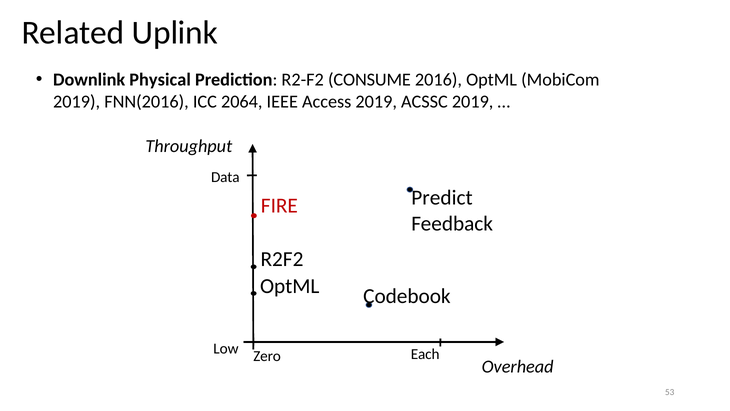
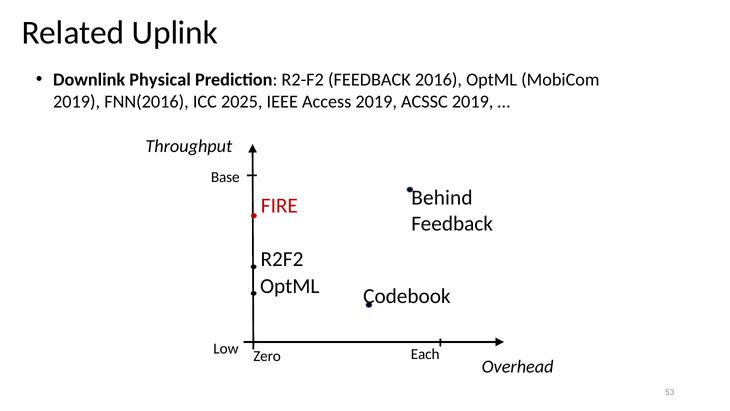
R2-F2 CONSUME: CONSUME -> FEEDBACK (369, 80)
2064: 2064 -> 2025 (242, 102)
Data: Data -> Base (225, 177)
Predict: Predict -> Behind (442, 198)
